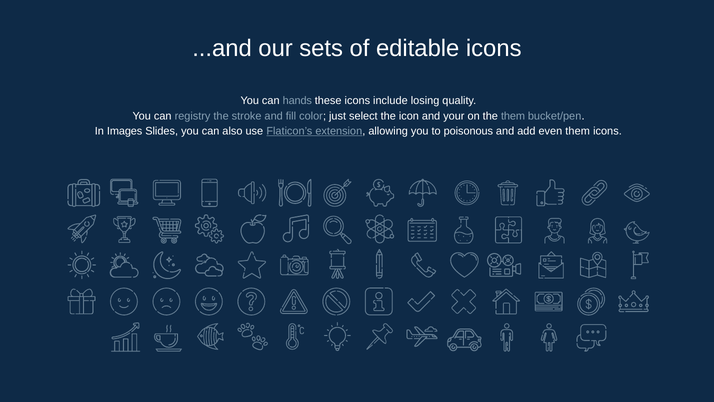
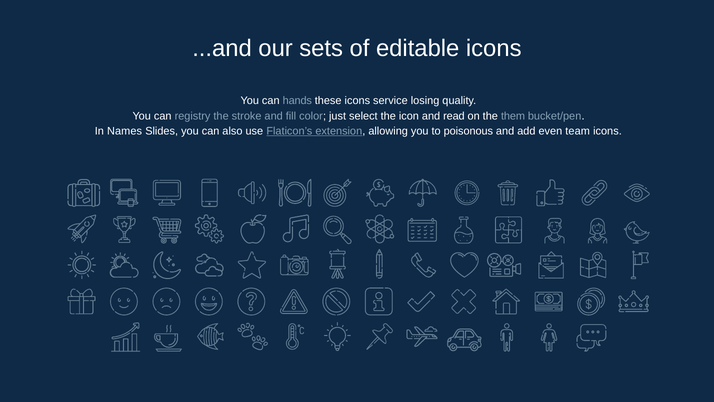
include: include -> service (390, 101)
your: your -> read (454, 116)
Images: Images -> Names (125, 131)
even them: them -> team (578, 131)
